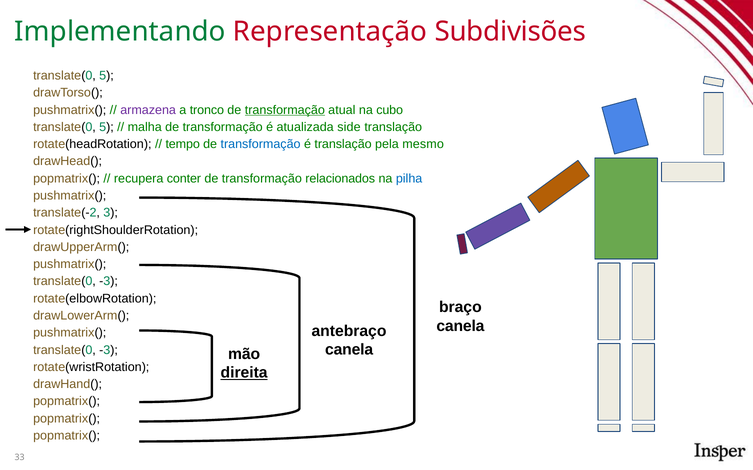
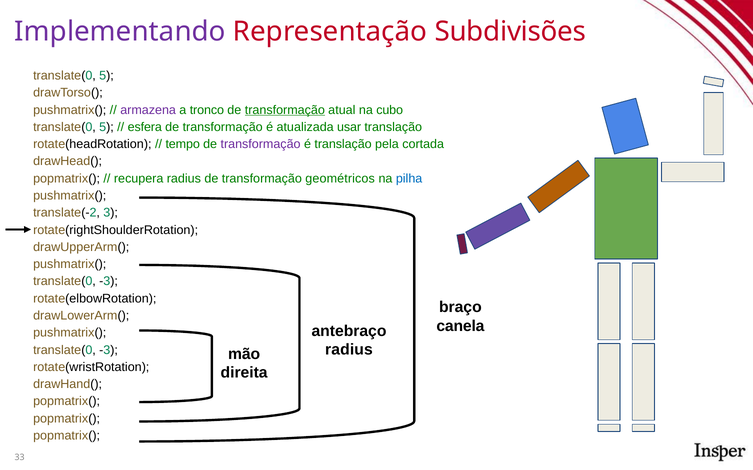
Implementando colour: green -> purple (120, 32)
malha: malha -> esfera (145, 127)
side: side -> usar (349, 127)
transformação colour: blue -> purple (261, 144)
mesmo: mesmo -> cortada (423, 144)
recupera conter: conter -> radius (184, 179)
relacionados: relacionados -> geométricos (340, 179)
canela: canela -> radius (349, 350)
direita underline: present -> none (244, 373)
